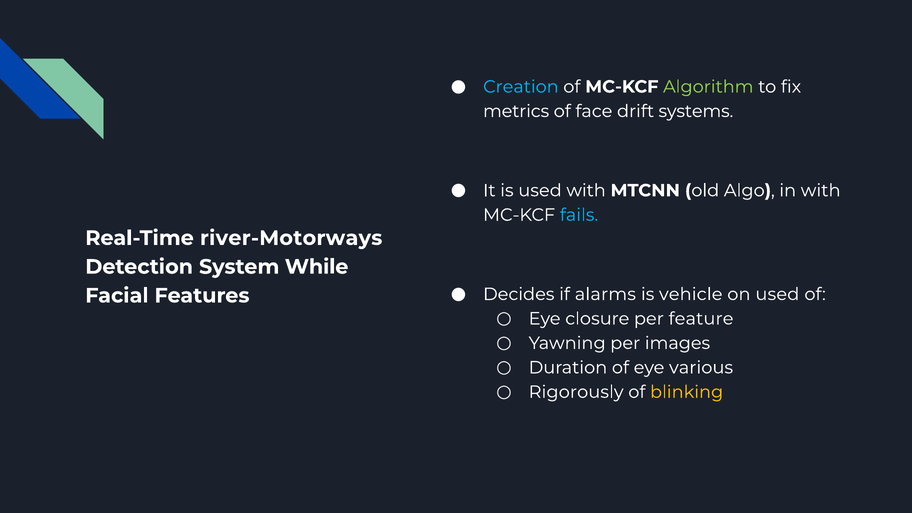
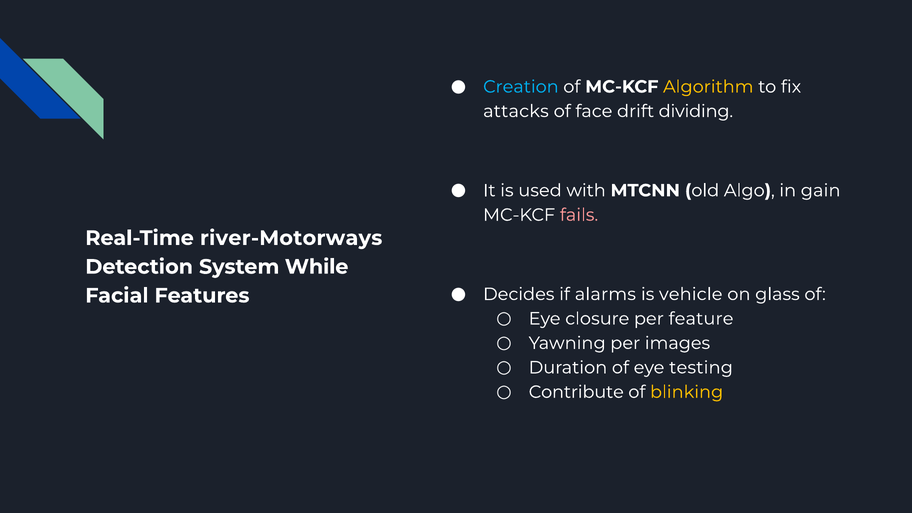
Algorithm colour: light green -> yellow (708, 87)
metrics: metrics -> attacks (516, 111)
systems: systems -> dividing (696, 111)
in with: with -> gain (821, 190)
fails colour: light blue -> pink (579, 215)
on used: used -> glass (777, 294)
various: various -> testing (701, 368)
Rigorously: Rigorously -> Contribute (576, 392)
